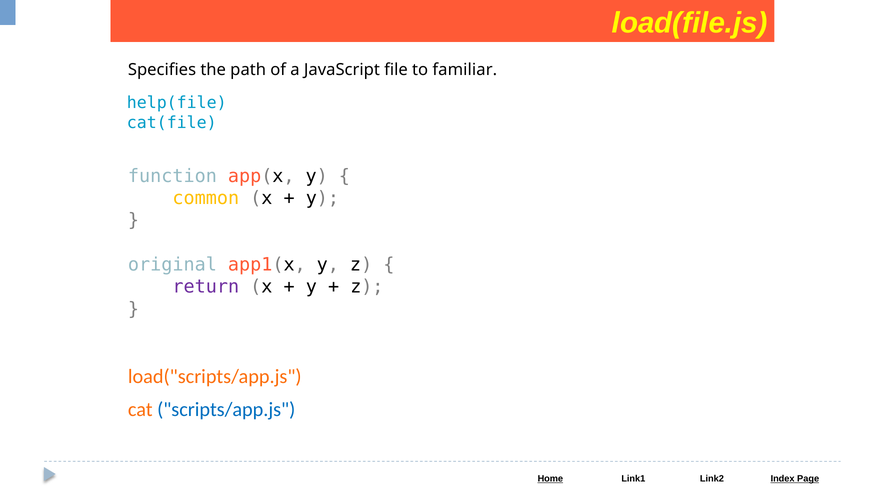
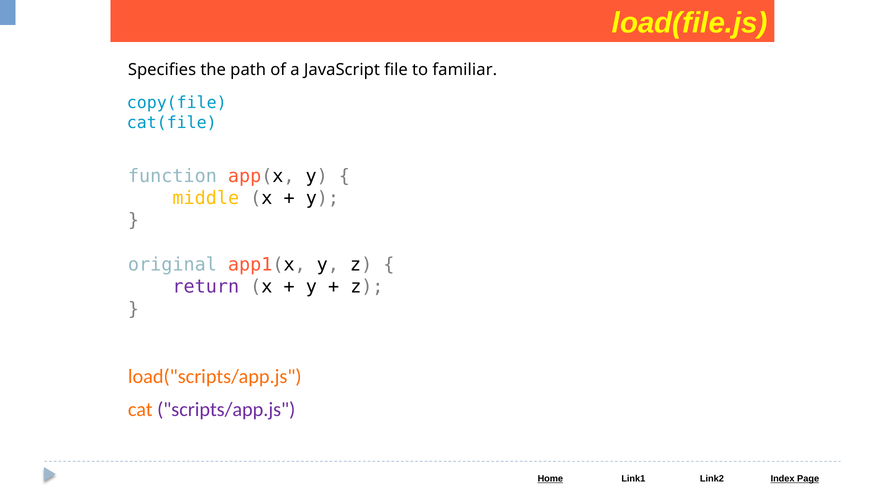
help(file: help(file -> copy(file (177, 103)
common: common -> middle (206, 198)
scripts/app.js colour: blue -> purple (226, 410)
